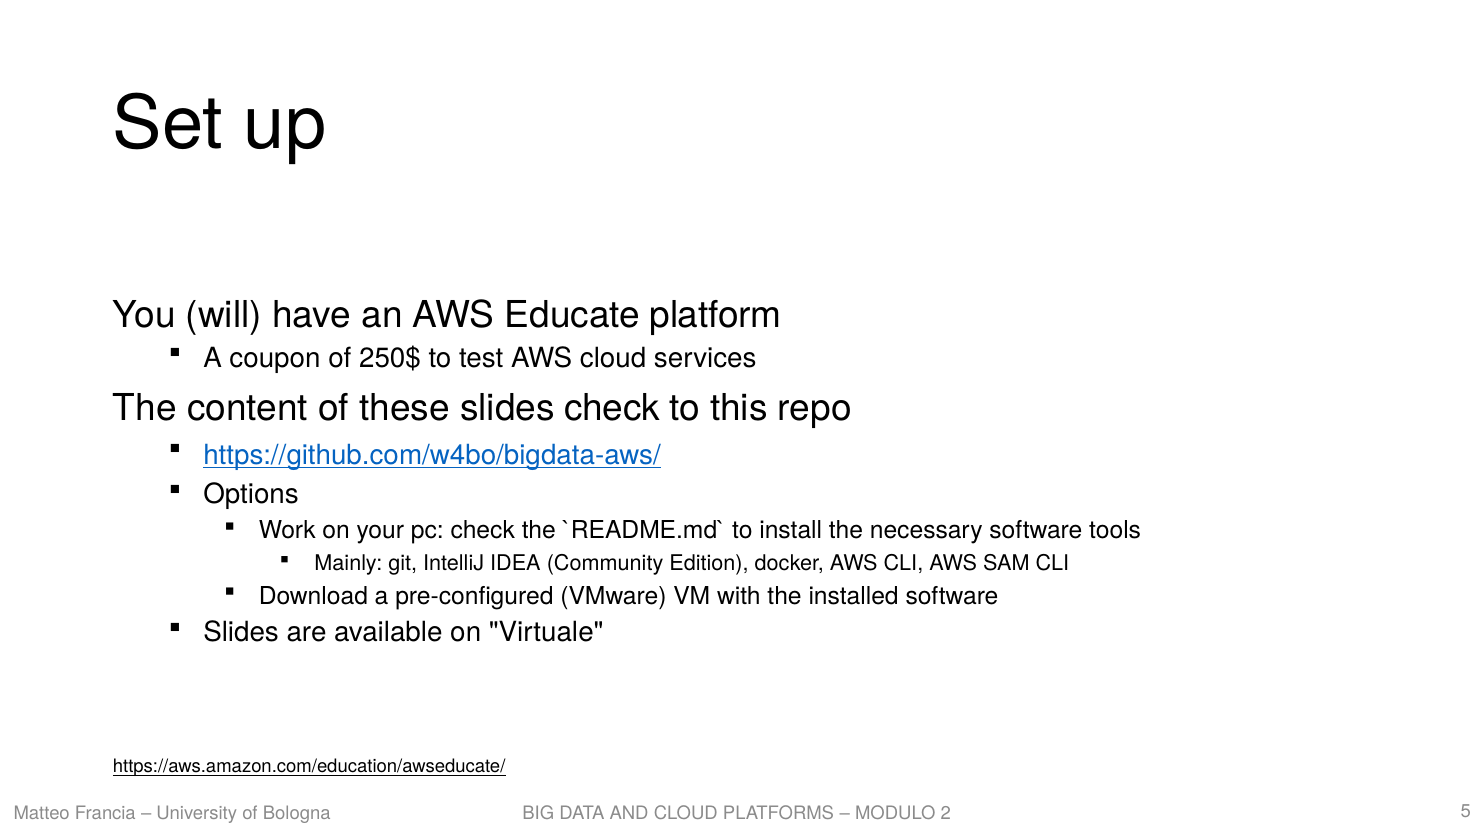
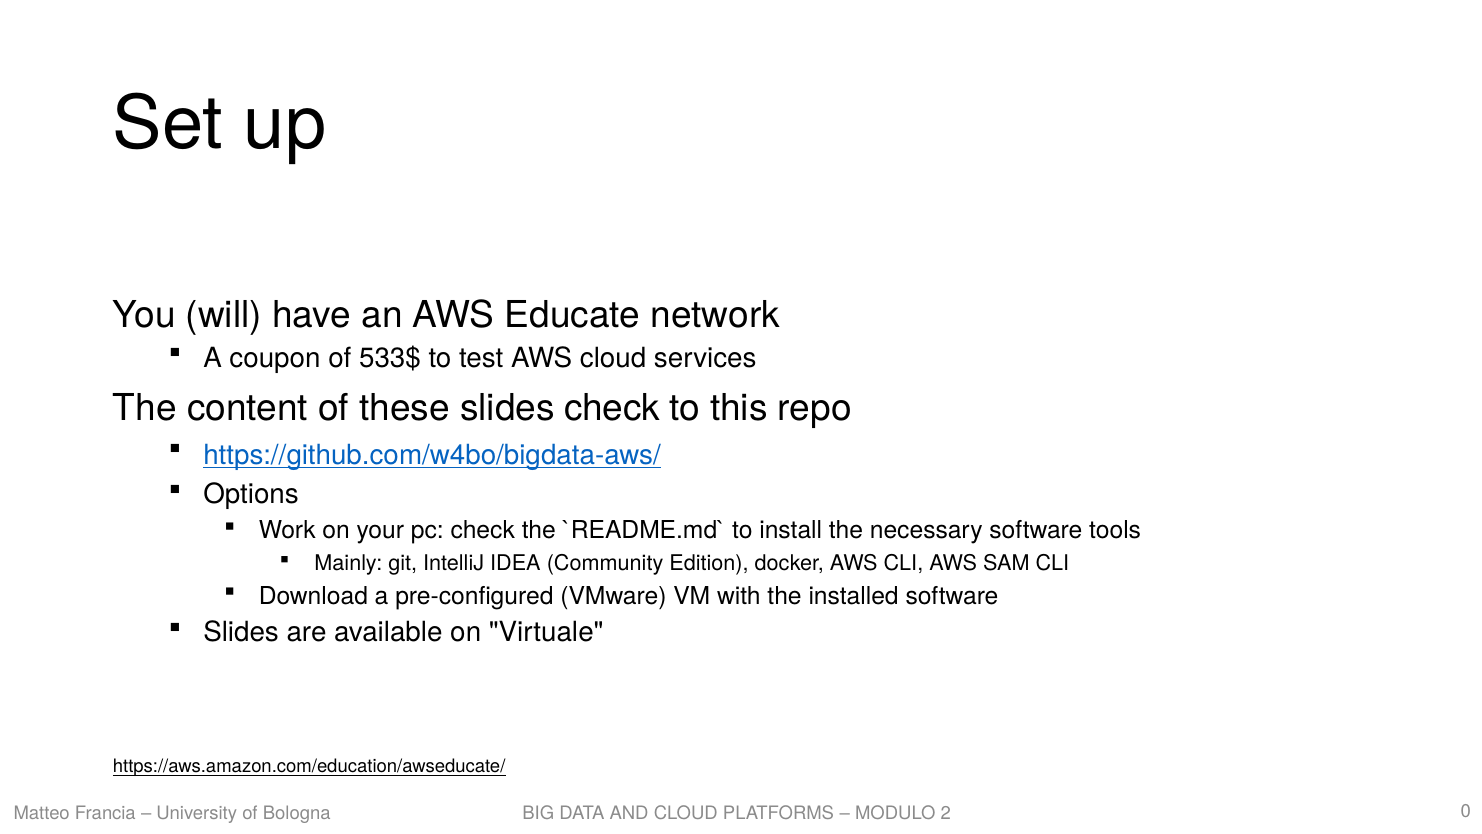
platform: platform -> network (715, 315)
250$: 250$ -> 533$ (390, 358)
5: 5 -> 0 (1466, 811)
